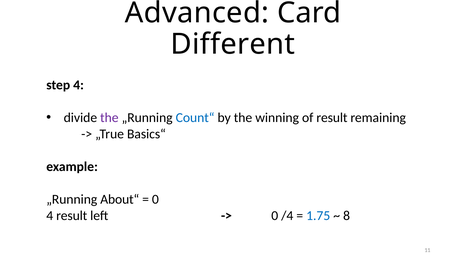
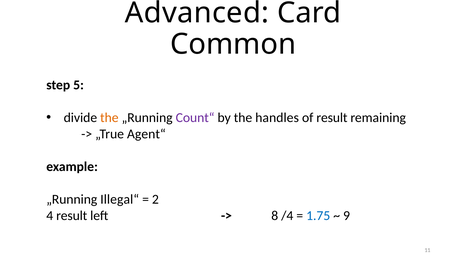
Different: Different -> Common (233, 44)
step 4: 4 -> 5 (79, 85)
the colour: purple -> orange (109, 118)
Count“ colour: blue -> purple (195, 118)
winning: winning -> handles (277, 118)
Basics“: Basics“ -> Agent“ (146, 134)
About“: About“ -> Illegal“ (120, 199)
0: 0 -> 2 (155, 199)
0: 0 -> 8 (275, 216)
8: 8 -> 9 (347, 216)
